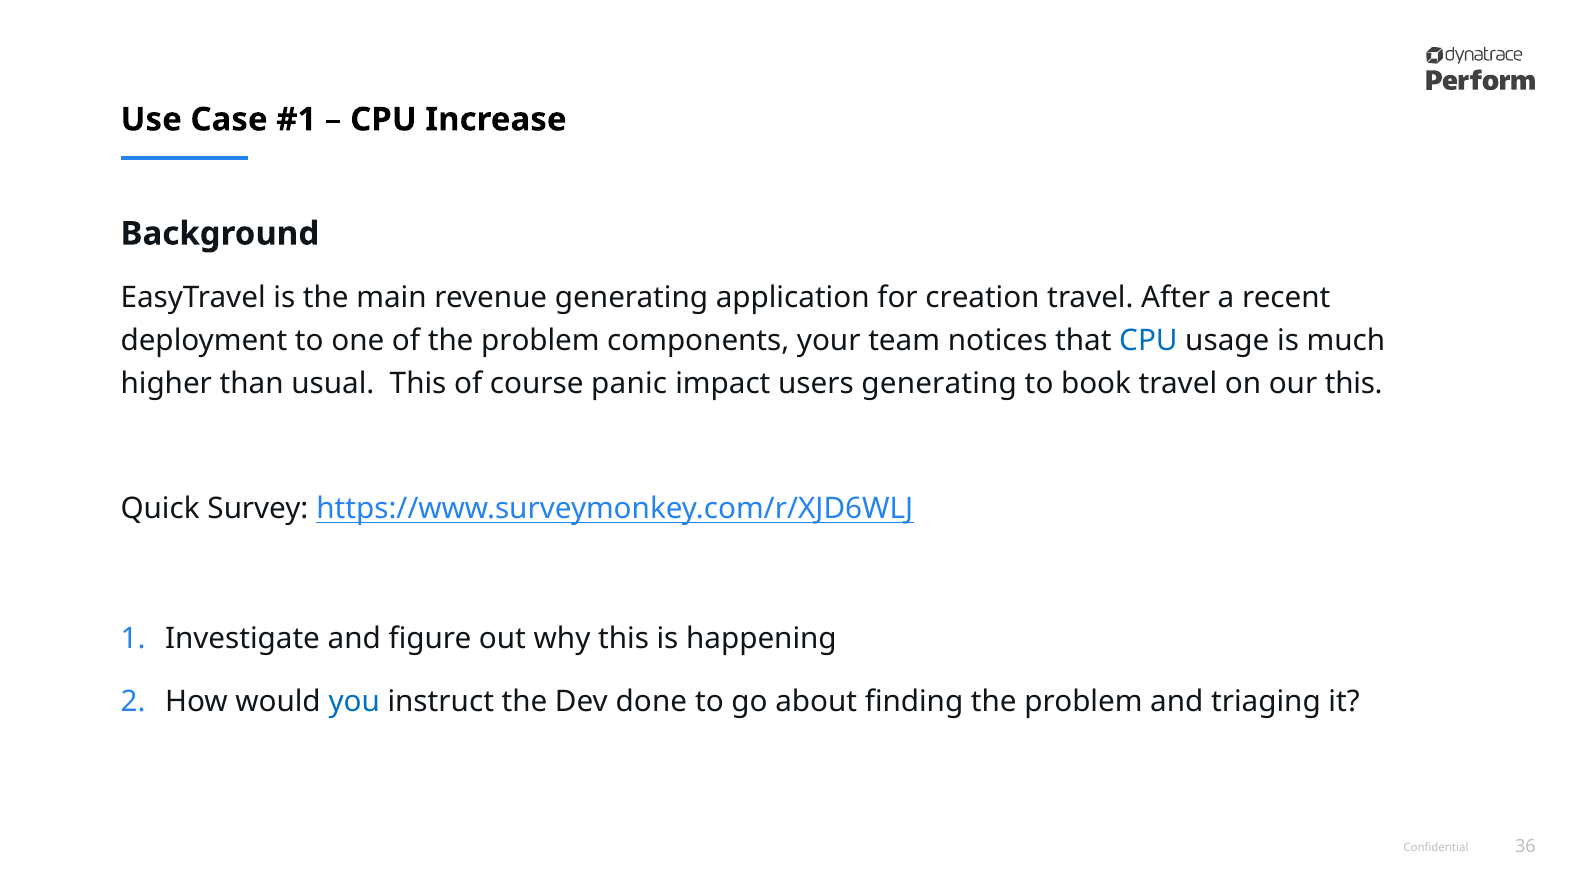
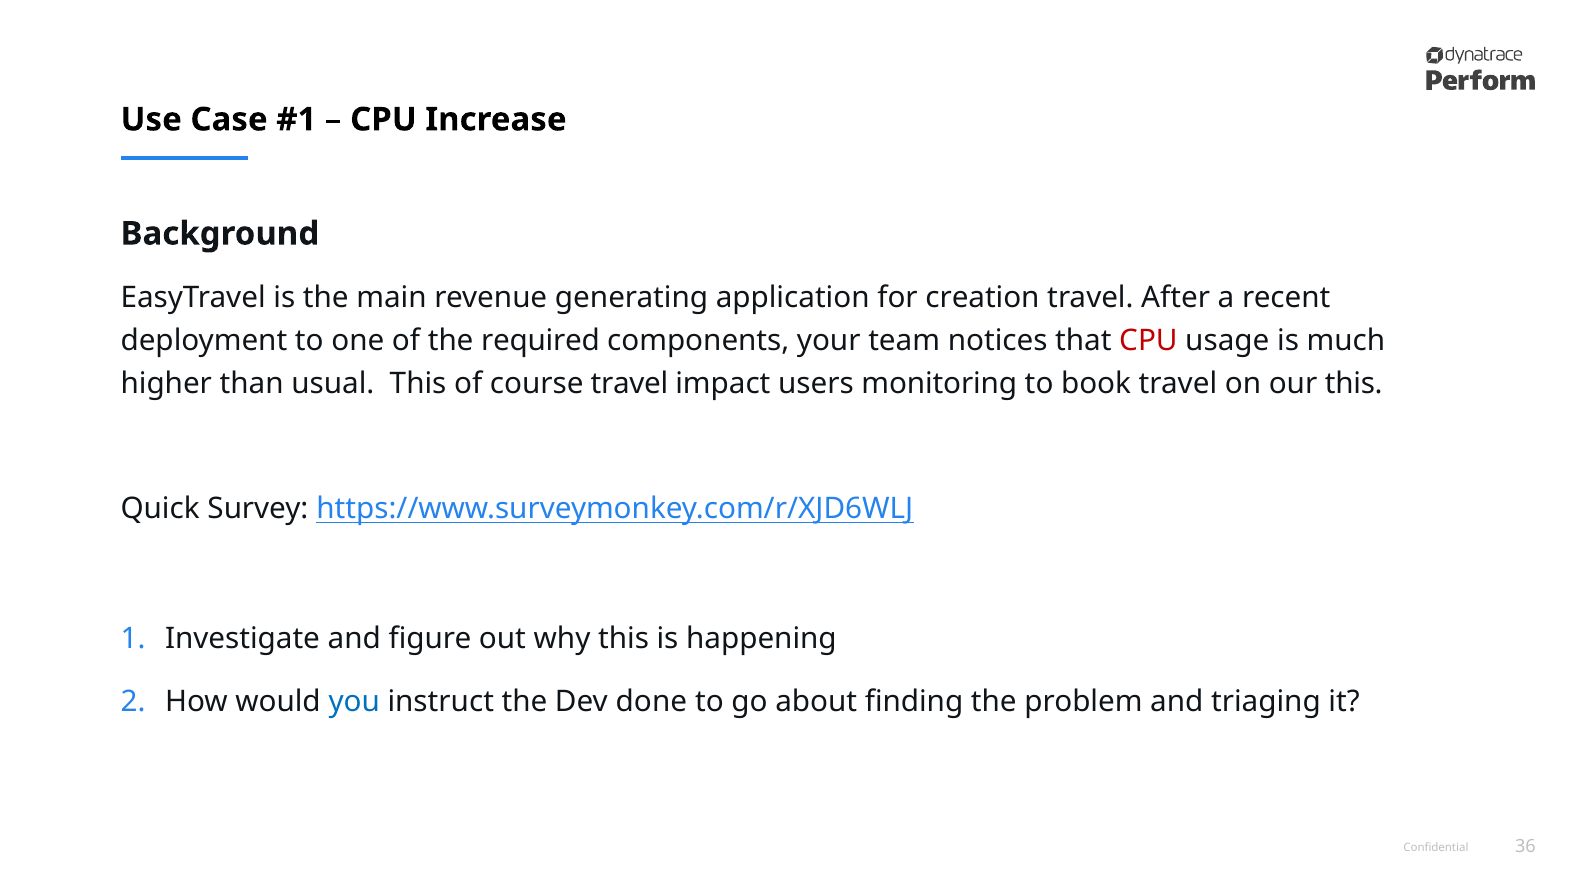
of the problem: problem -> required (540, 341)
CPU colour: blue -> red (1148, 341)
course panic: panic -> travel (629, 383)
users generating: generating -> monitoring (939, 383)
